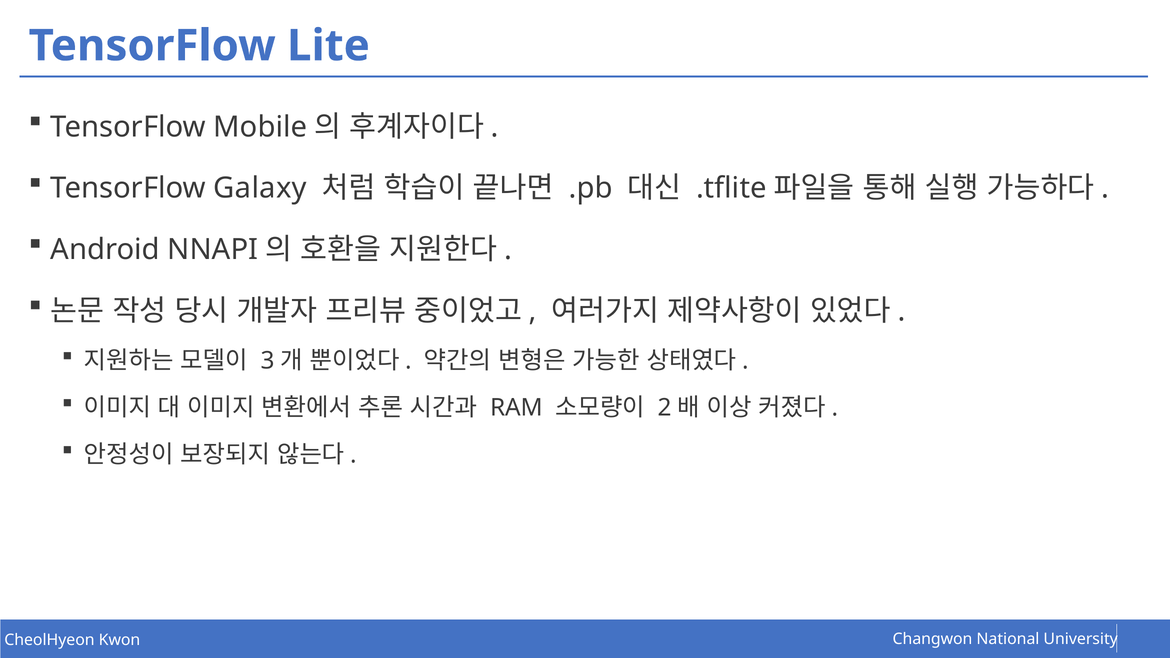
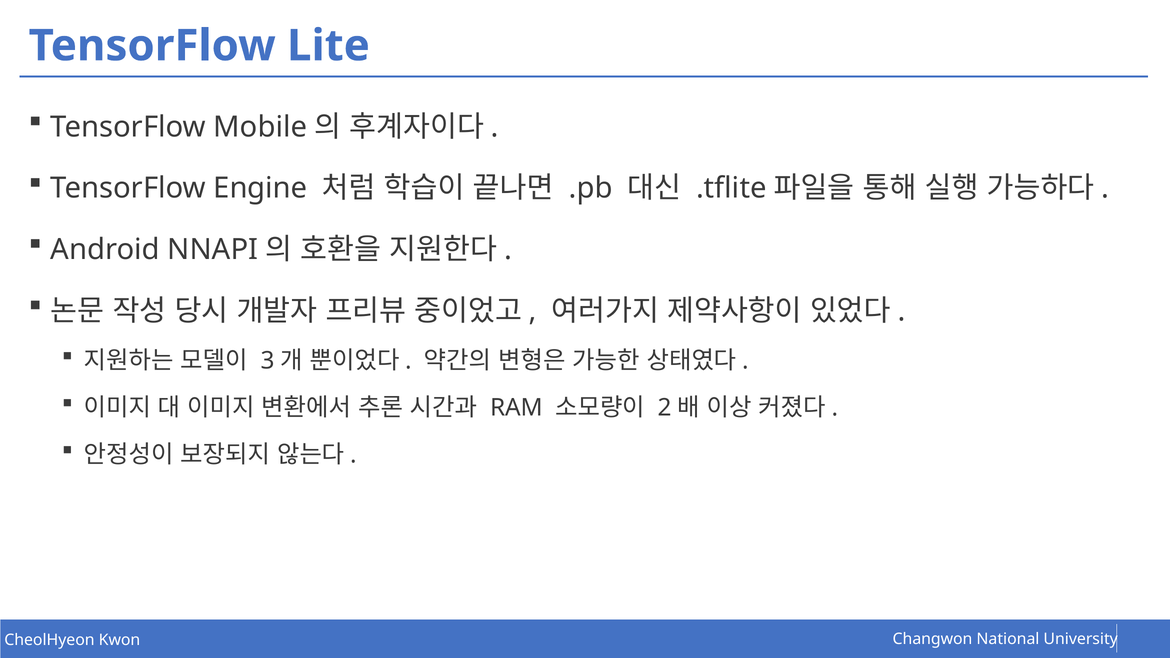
Galaxy: Galaxy -> Engine (260, 188)
